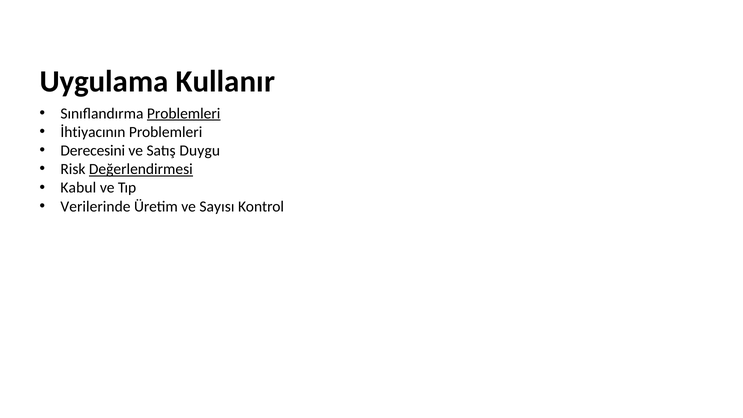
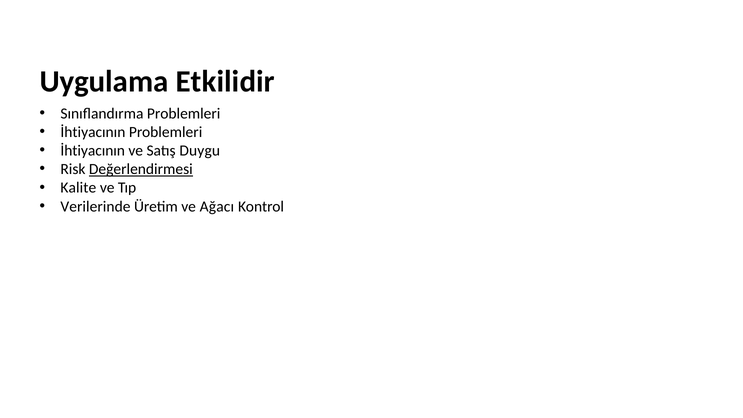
Kullanır: Kullanır -> Etkilidir (225, 81)
Problemleri underline: present -> none (184, 113)
Derecesini: Derecesini -> İhtiyacının (93, 151)
Kabul: Kabul -> Kalite (78, 188)
Sayısı: Sayısı -> Ağacı (217, 206)
